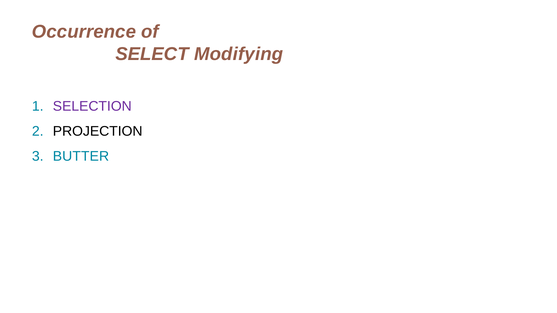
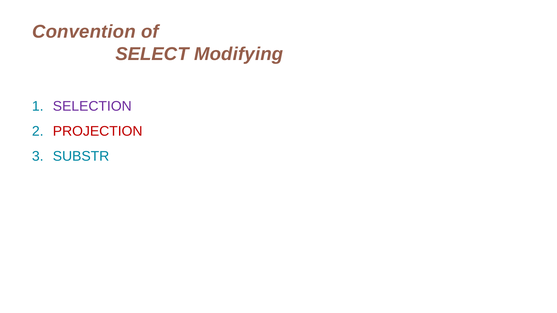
Occurrence: Occurrence -> Convention (84, 32)
PROJECTION colour: black -> red (98, 131)
BUTTER: BUTTER -> SUBSTR (81, 156)
